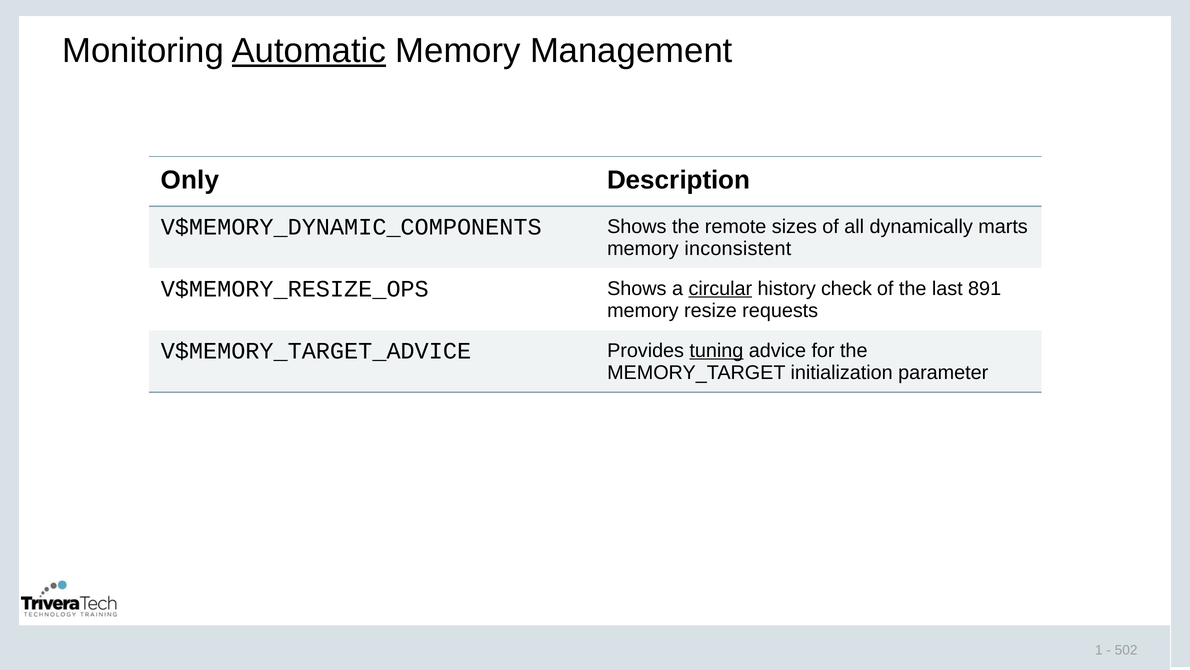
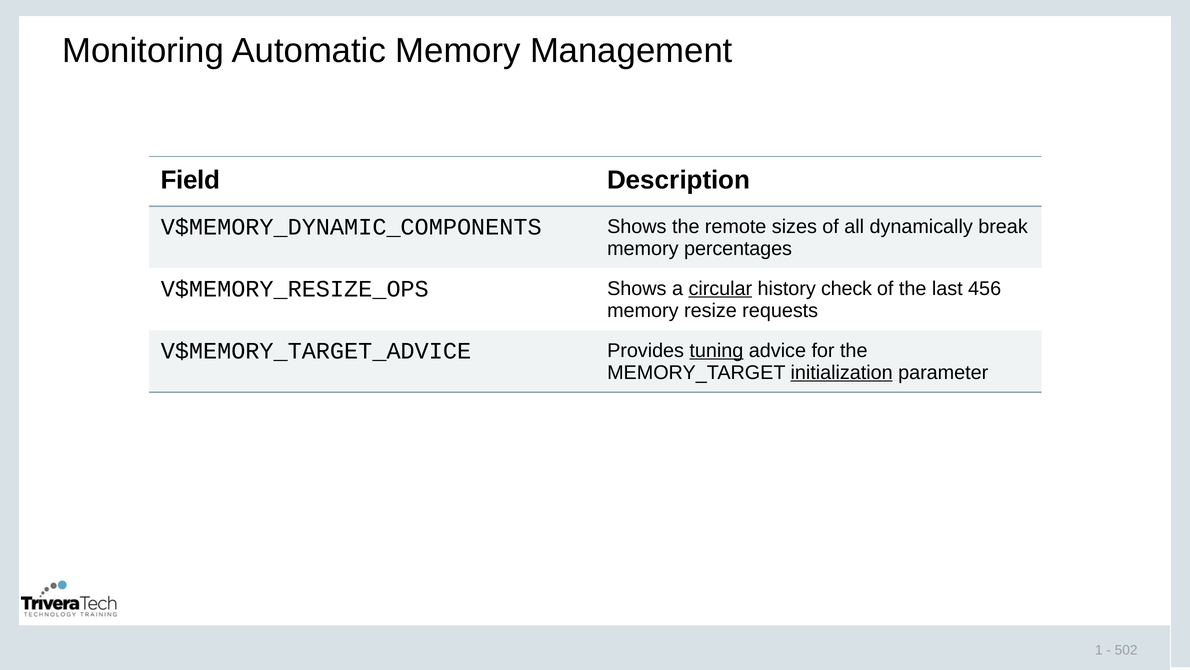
Automatic underline: present -> none (309, 51)
Only: Only -> Field (190, 180)
marts: marts -> break (1003, 226)
inconsistent: inconsistent -> percentages (738, 248)
891: 891 -> 456 (985, 288)
initialization underline: none -> present (842, 372)
